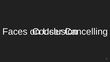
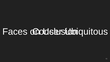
Cancelling: Cancelling -> Ubiquitous (86, 32)
